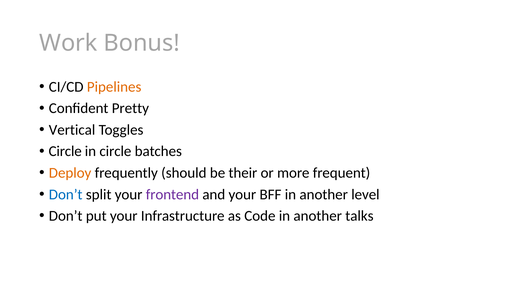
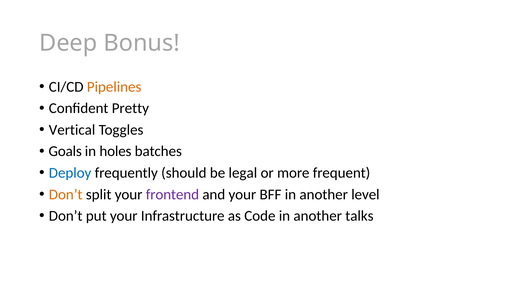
Work: Work -> Deep (68, 43)
Circle: Circle -> Goals (65, 151)
in circle: circle -> holes (115, 151)
Deploy colour: orange -> blue (70, 173)
their: their -> legal (243, 173)
Don’t colour: blue -> orange (66, 194)
